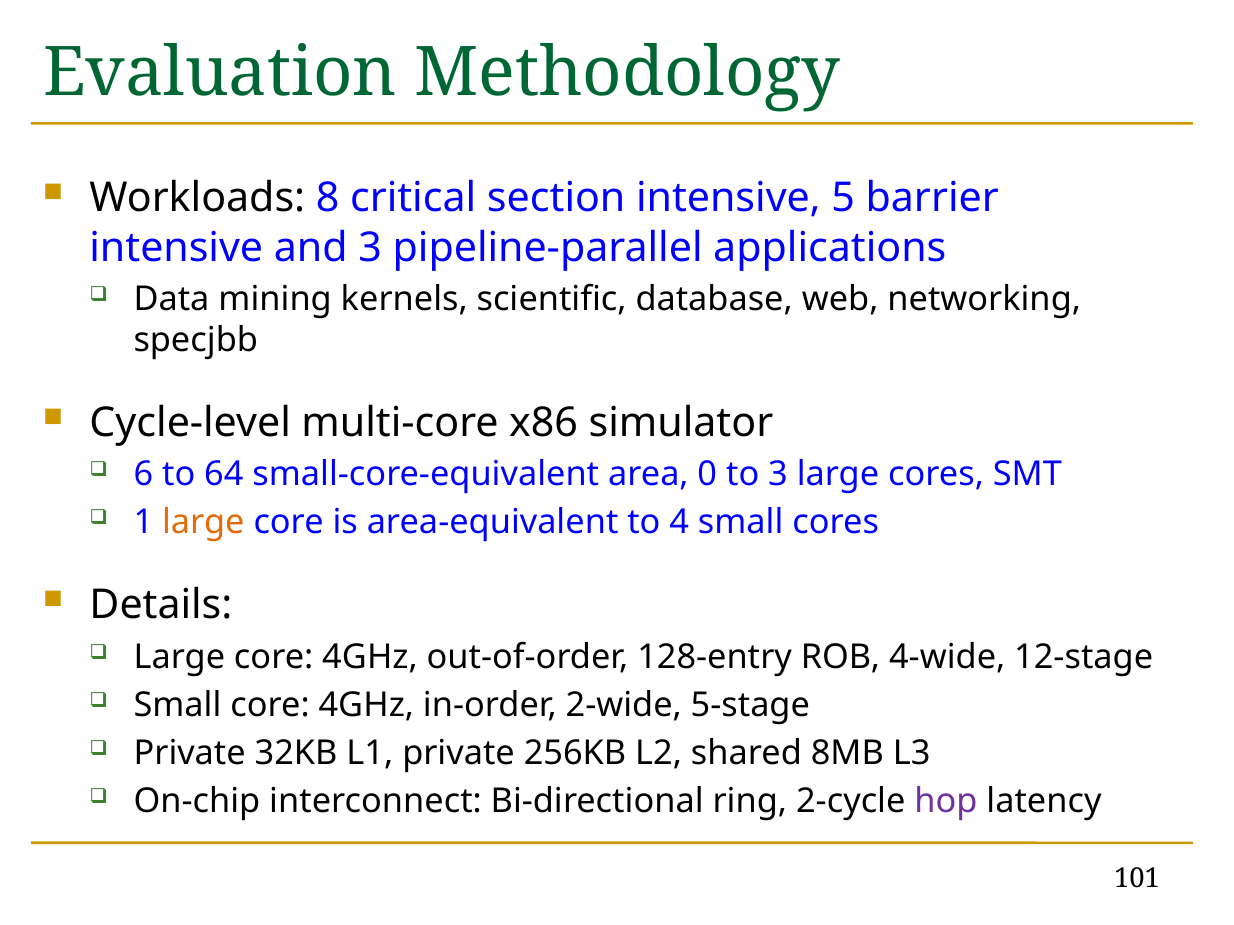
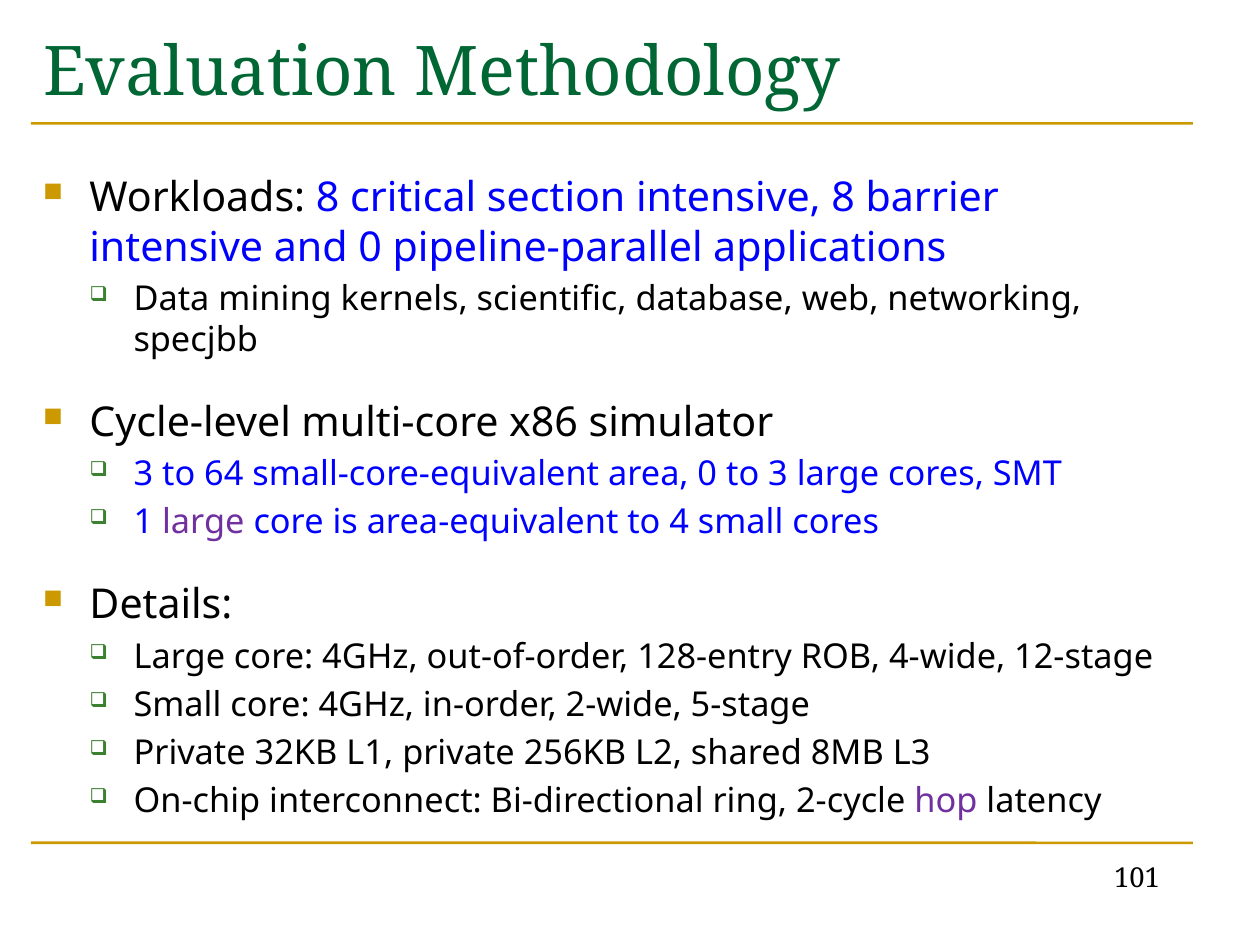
intensive 5: 5 -> 8 (843, 198)
and 3: 3 -> 0 (370, 248)
6: 6 -> 3 (143, 475)
large colour: orange -> purple (203, 523)
